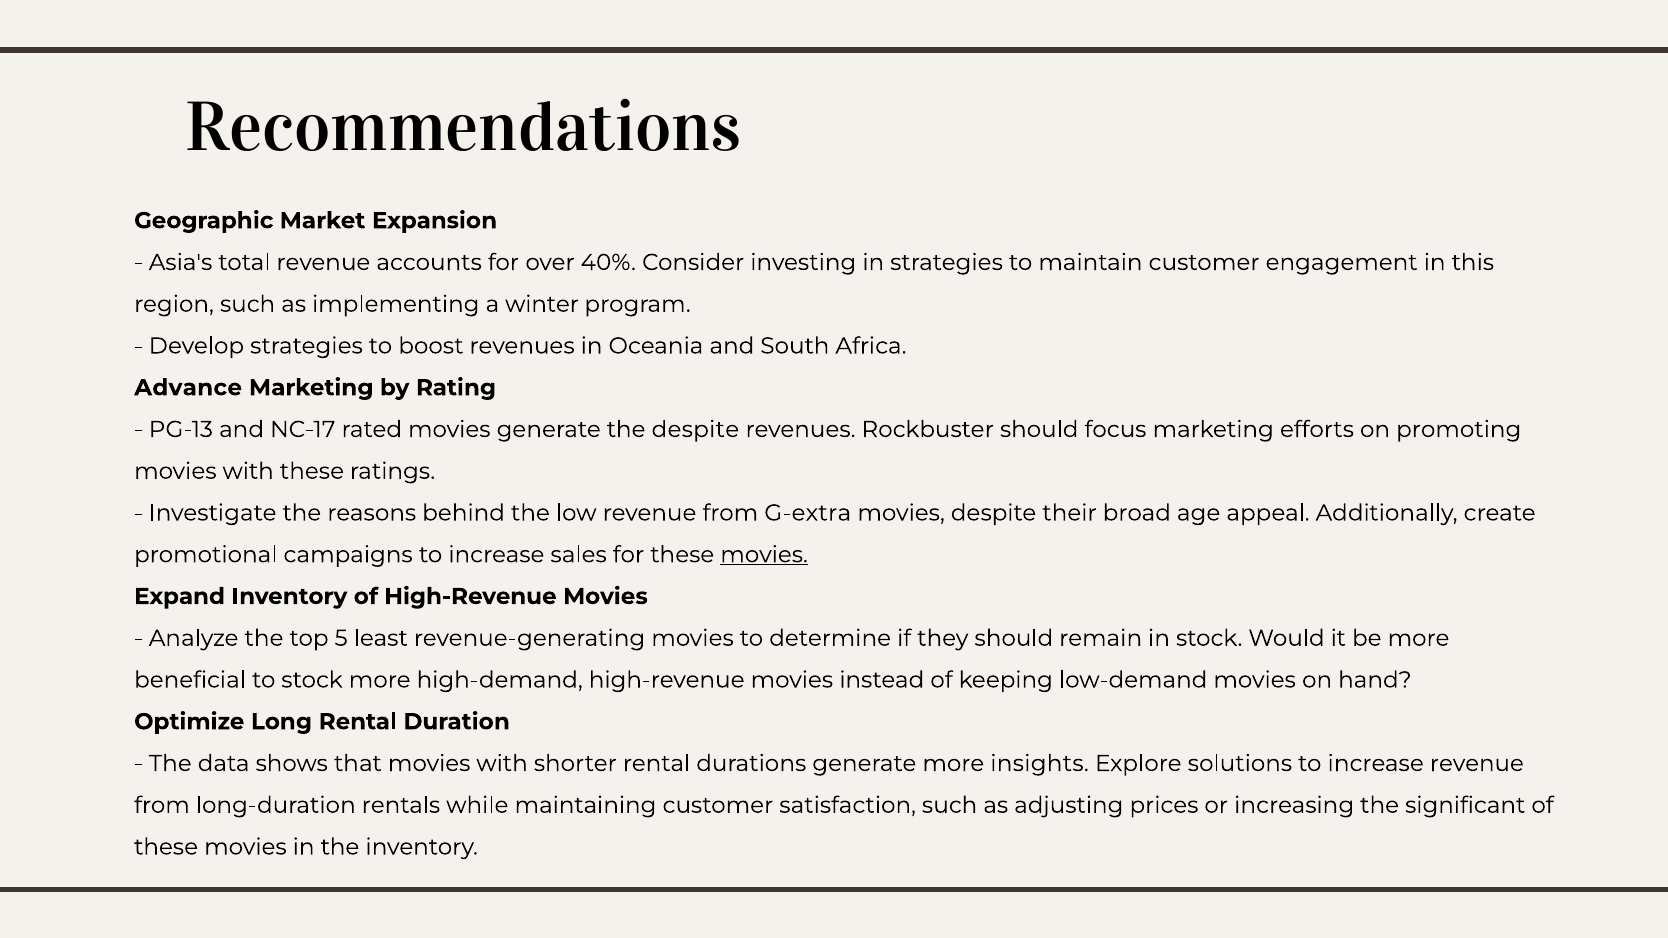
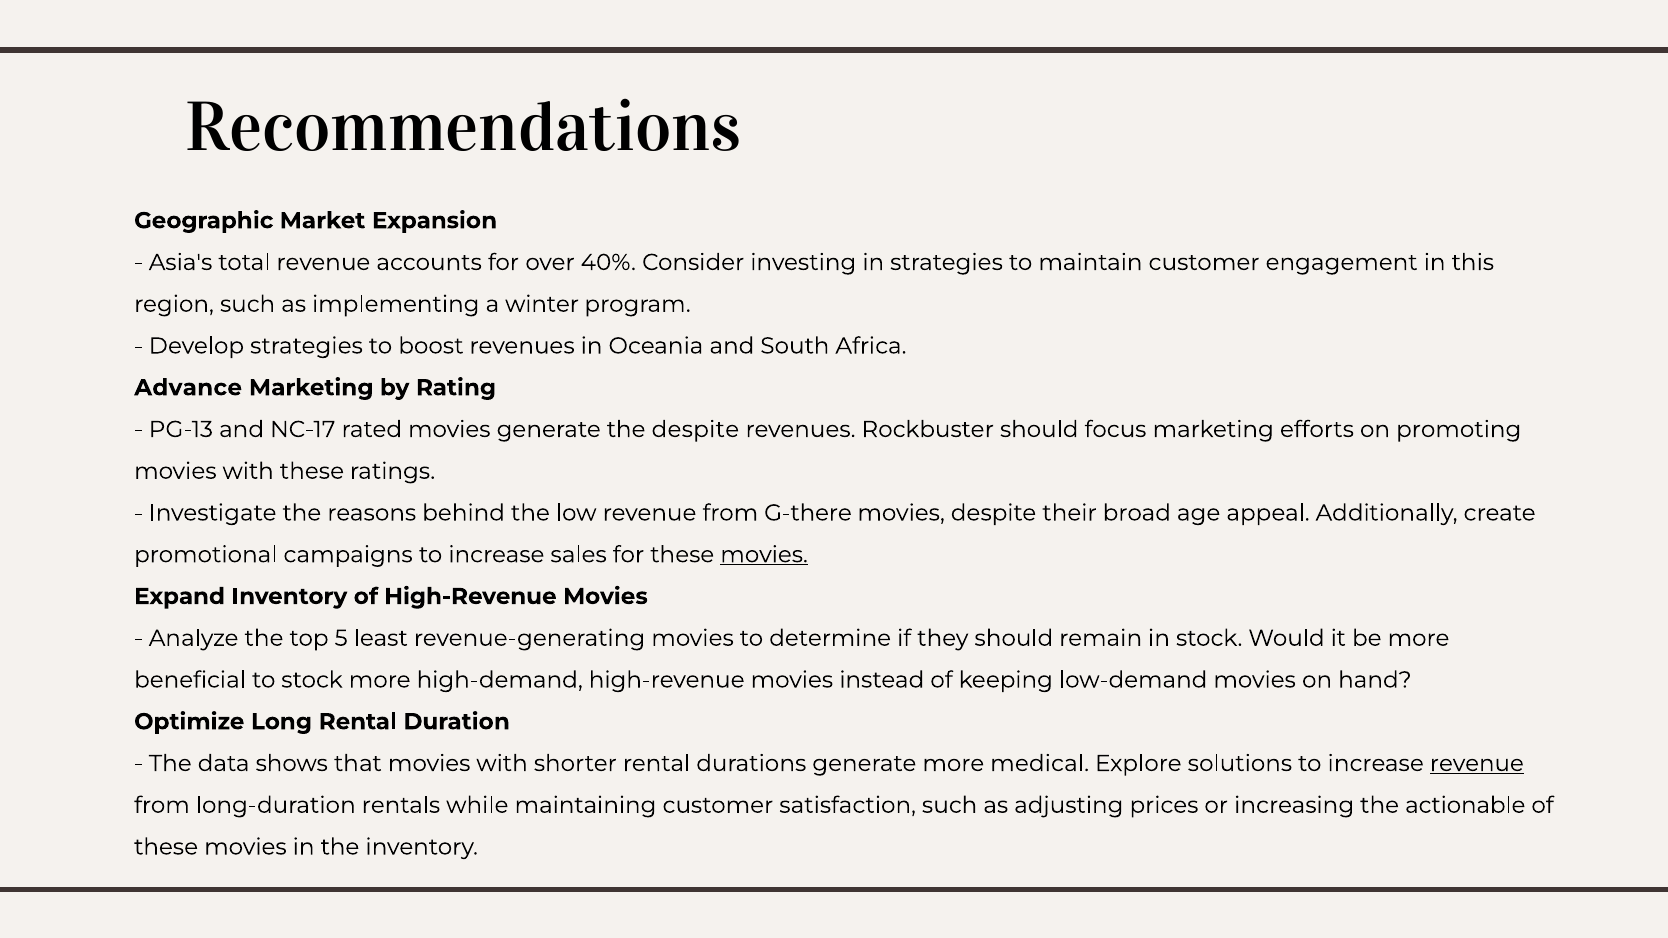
G-extra: G-extra -> G-there (808, 513)
insights: insights -> medical (1040, 764)
revenue underline: none -> present (1477, 764)
significant: significant -> actionable (1465, 805)
